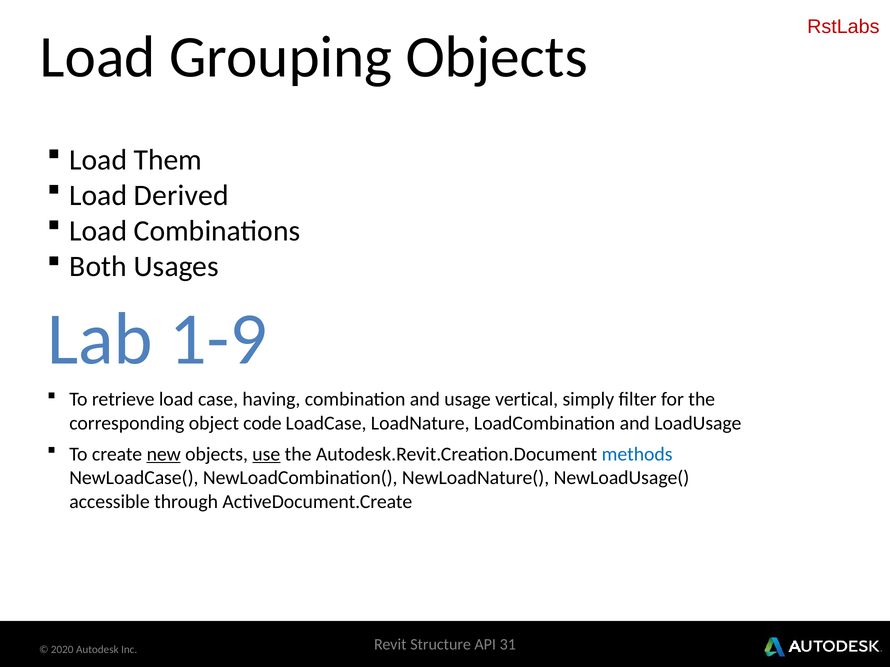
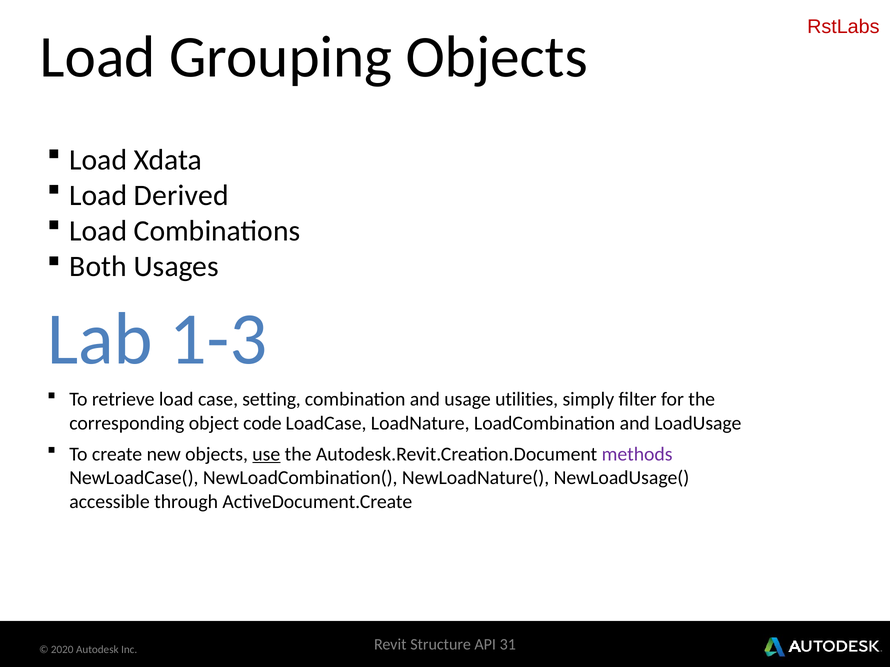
Them: Them -> Xdata (168, 160)
1-9: 1-9 -> 1-3 (218, 340)
having: having -> setting (272, 400)
vertical: vertical -> utilities (527, 400)
new underline: present -> none (164, 454)
methods colour: blue -> purple (637, 454)
